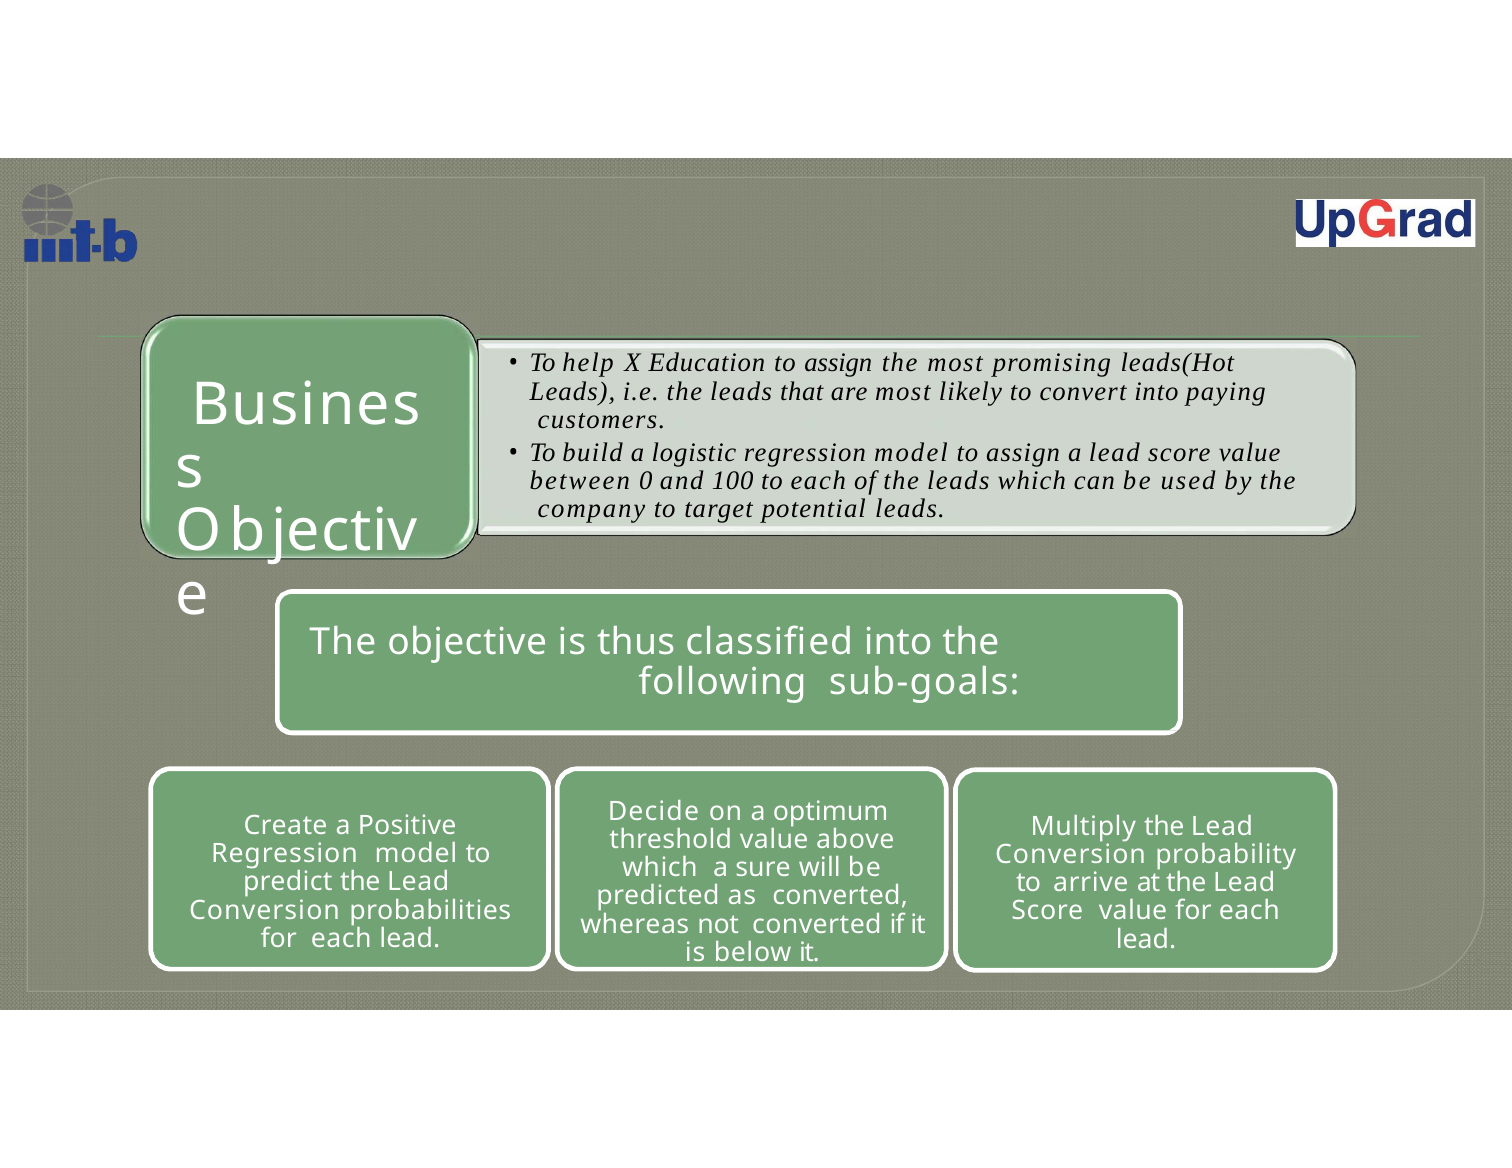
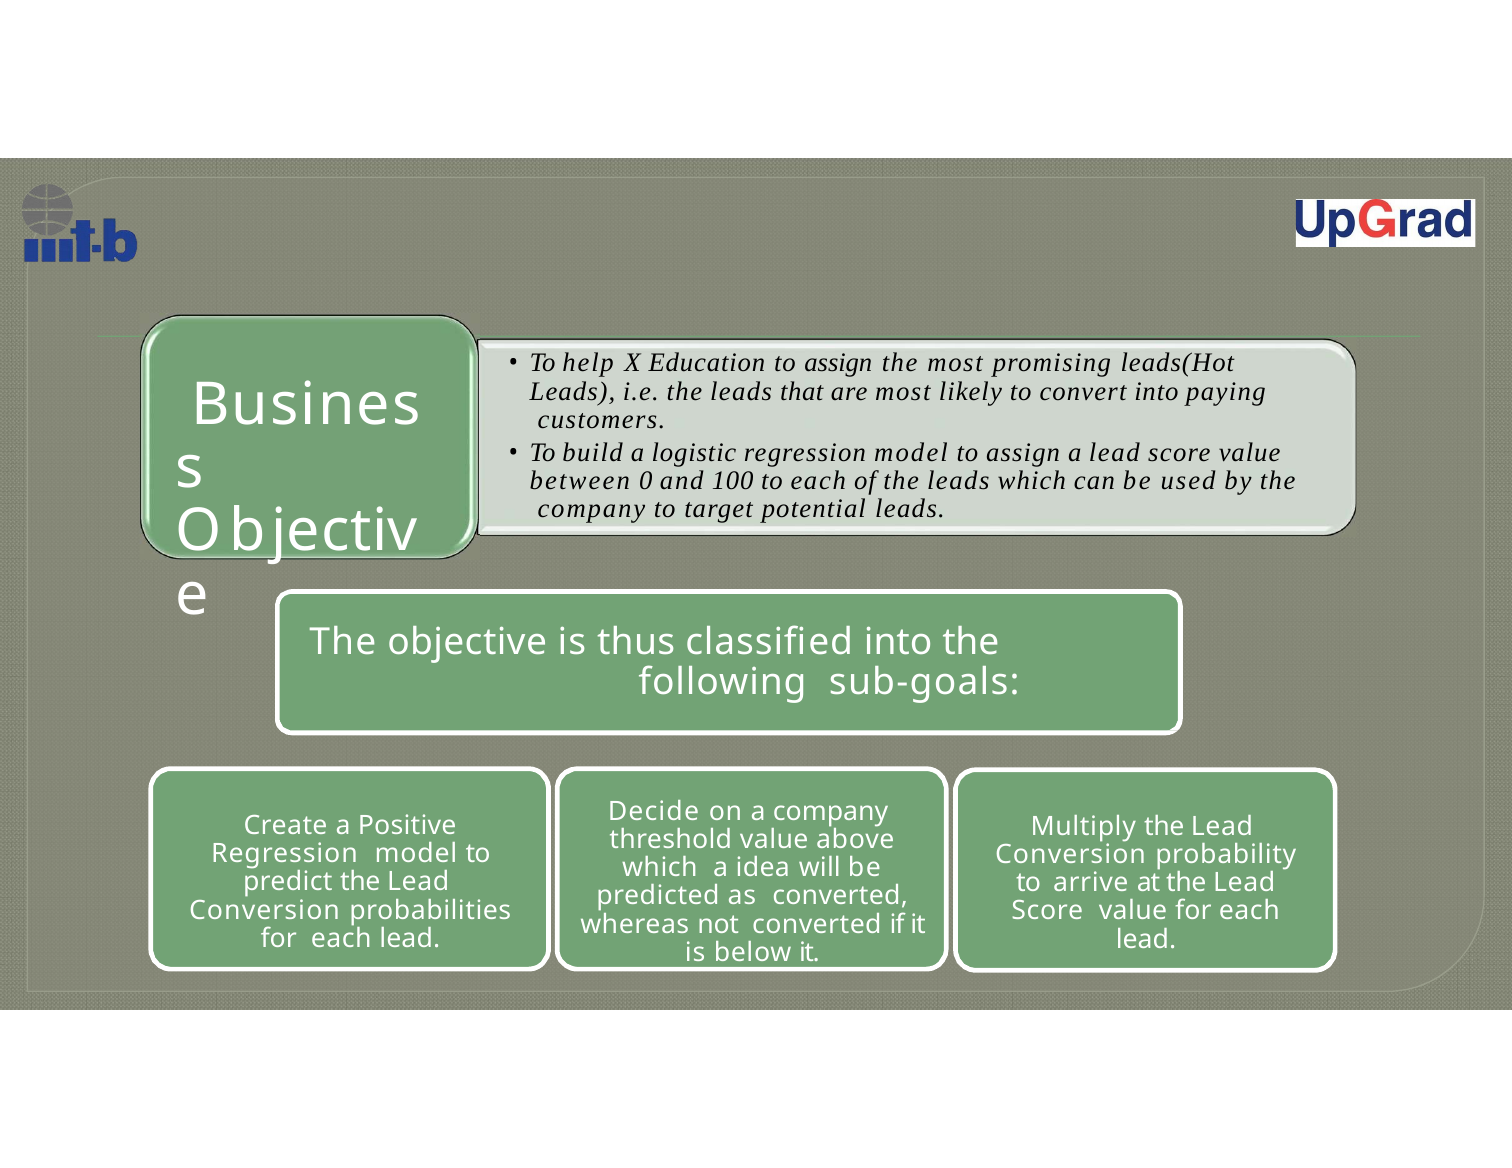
a optimum: optimum -> company (831, 812)
sure: sure -> idea (763, 868)
